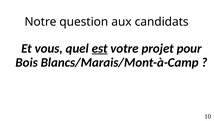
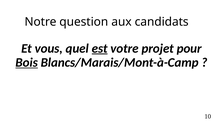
Bois underline: none -> present (27, 62)
